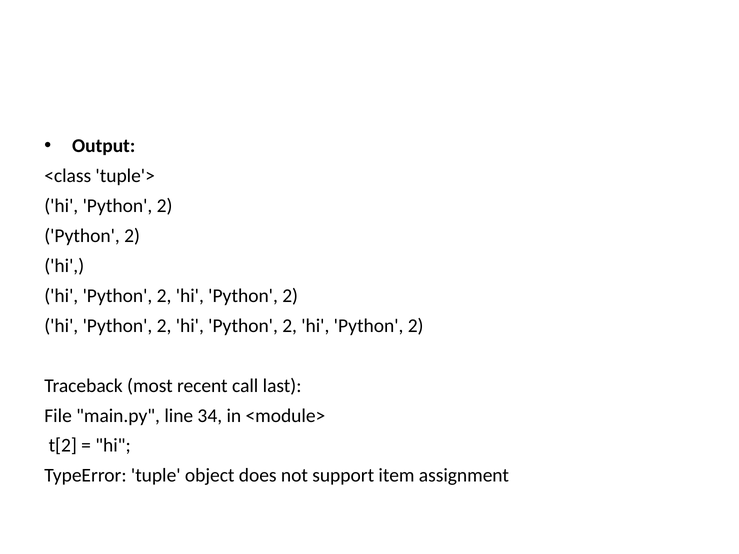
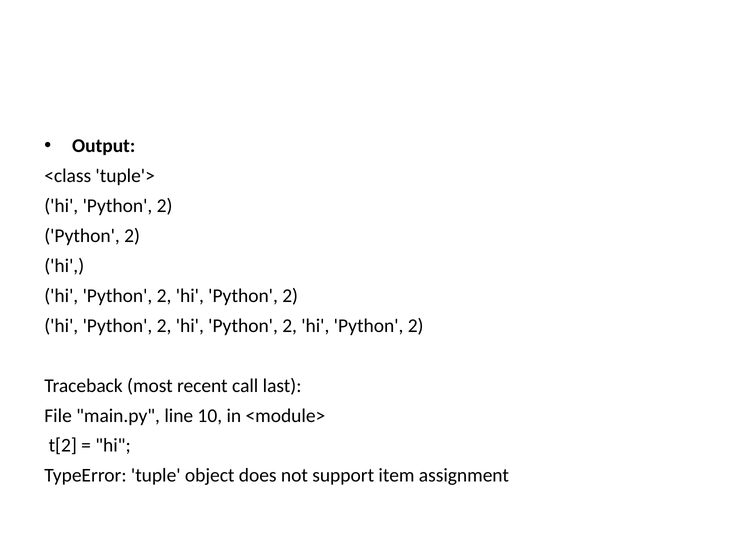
34: 34 -> 10 (210, 416)
